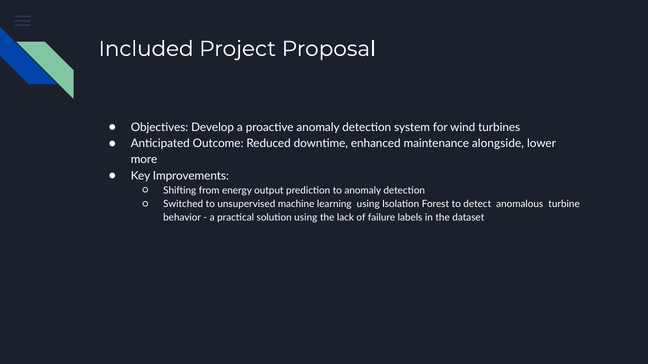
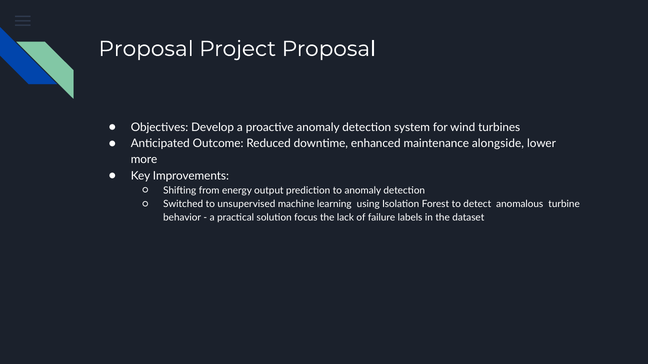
Included: Included -> Proposal (146, 49)
solution using: using -> focus (306, 218)
